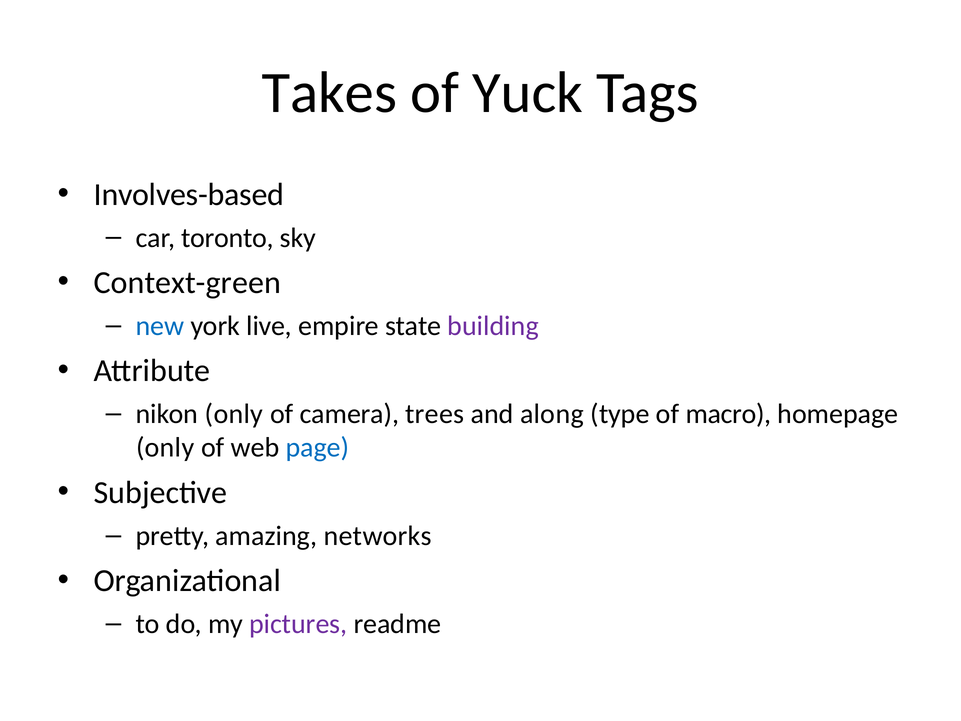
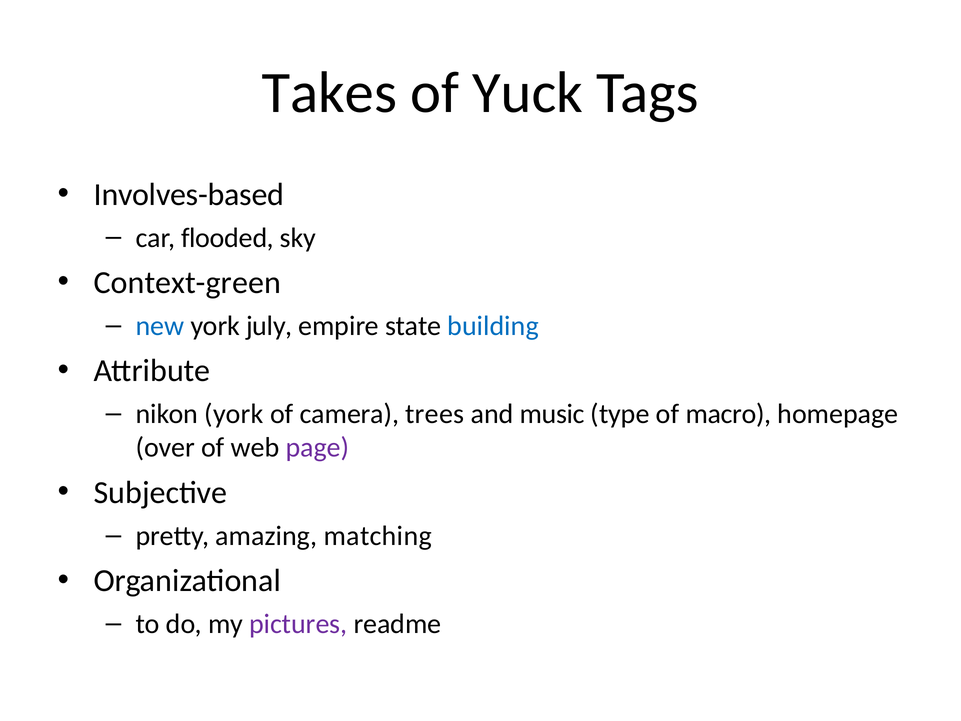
toronto: toronto -> flooded (228, 238)
live: live -> july (269, 326)
building colour: purple -> blue (493, 326)
nikon only: only -> york (234, 414)
along: along -> music (552, 414)
only: only -> over (165, 448)
page colour: blue -> purple (317, 448)
networks: networks -> matching (378, 536)
